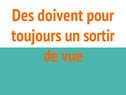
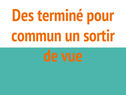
doivent: doivent -> terminé (60, 15)
toujours: toujours -> commun (36, 36)
